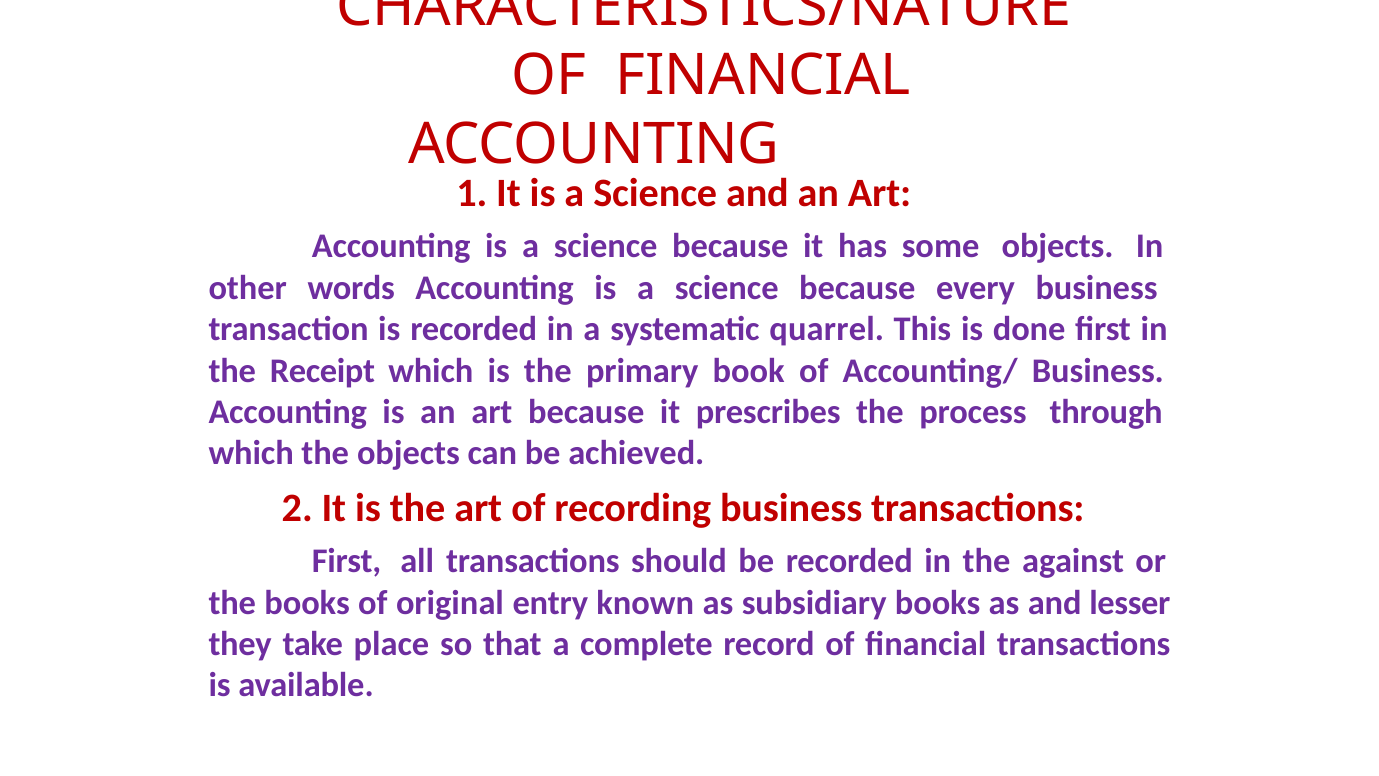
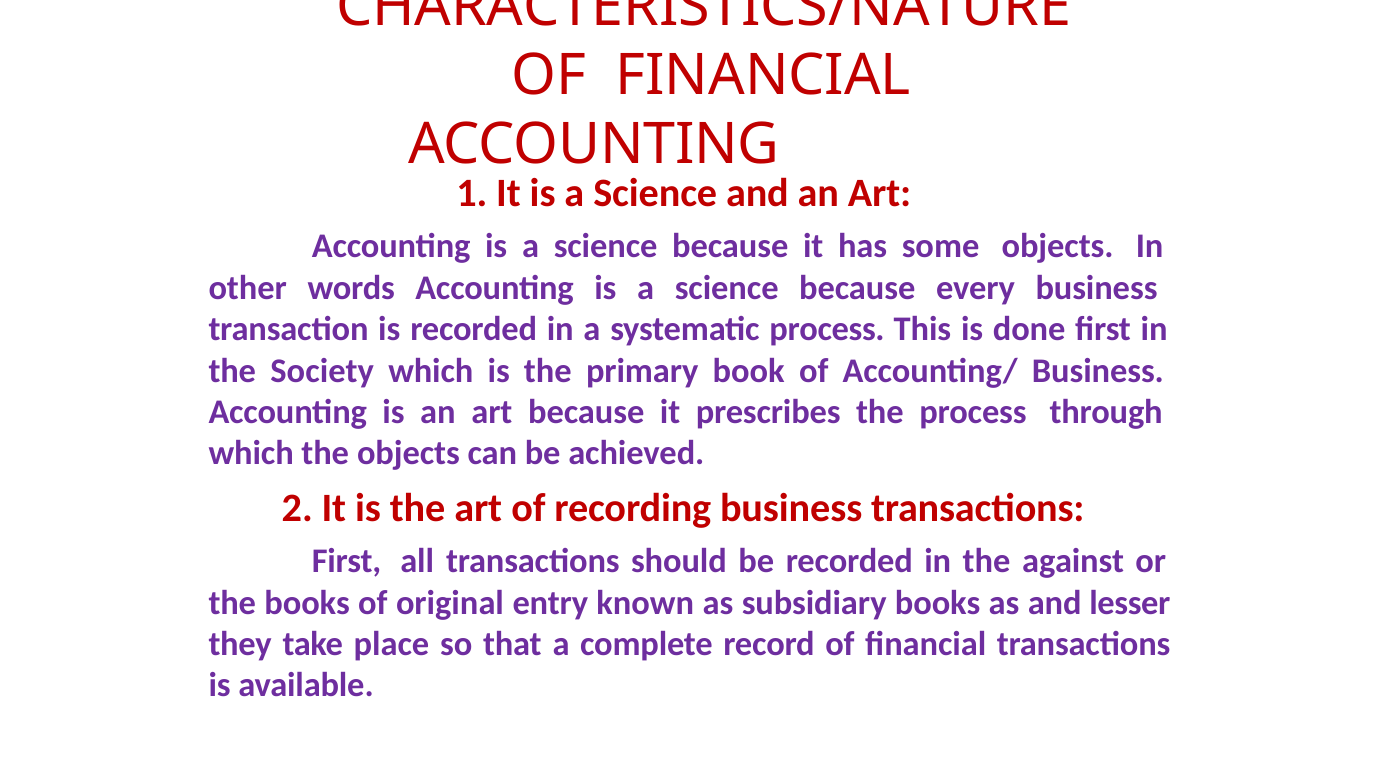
systematic quarrel: quarrel -> process (827, 329)
Receipt: Receipt -> Society (322, 371)
